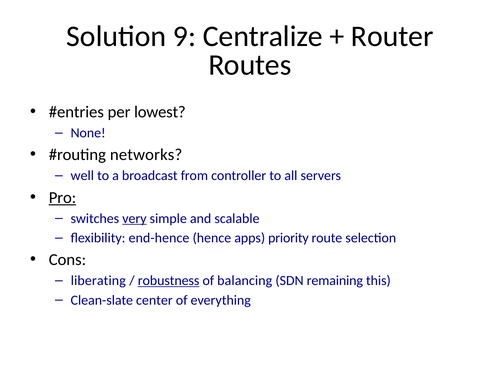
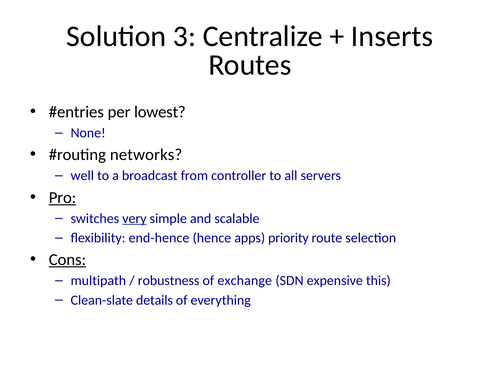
9: 9 -> 3 (185, 36)
Router: Router -> Inserts (392, 36)
Cons underline: none -> present (67, 260)
liberating: liberating -> multipath (98, 281)
robustness underline: present -> none (169, 281)
balancing: balancing -> exchange (245, 281)
remaining: remaining -> expensive (335, 281)
center: center -> details (154, 300)
